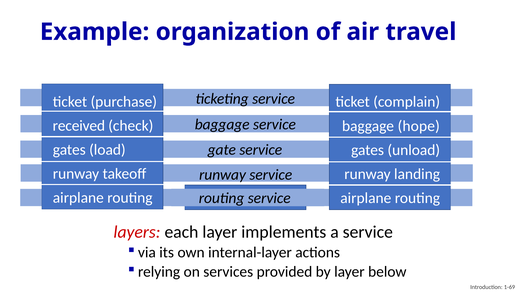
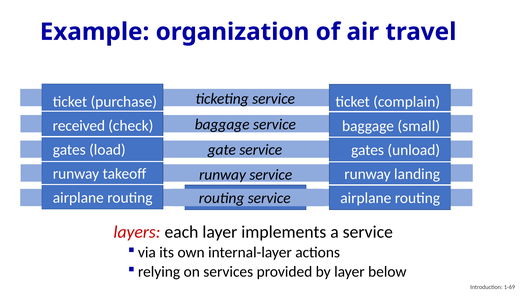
hope: hope -> small (419, 126)
